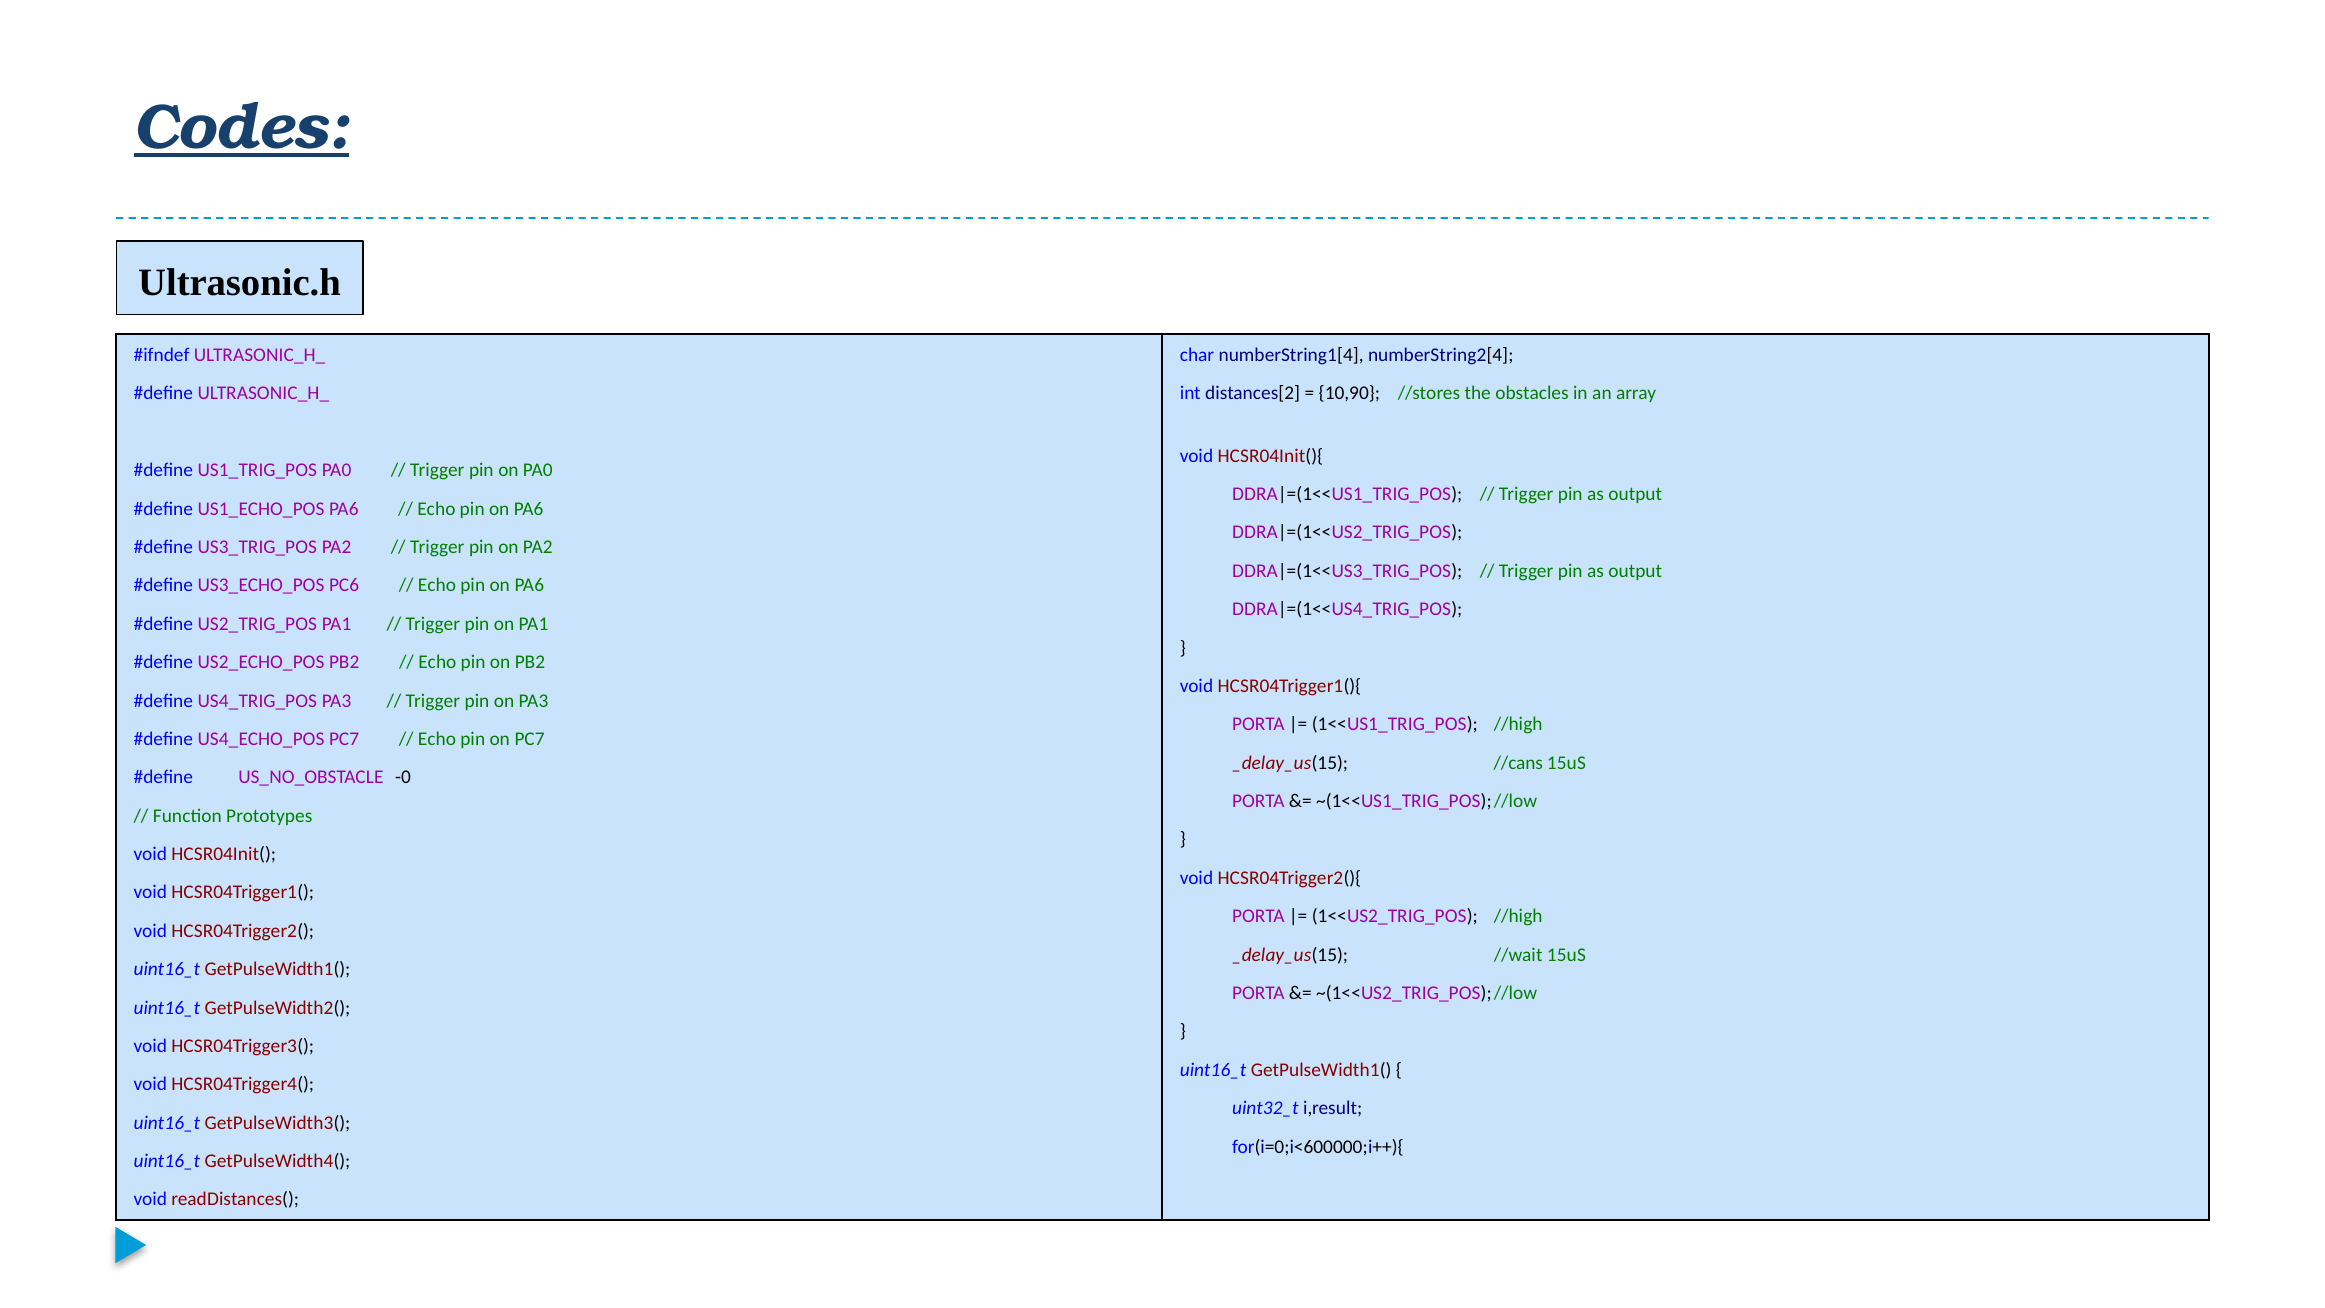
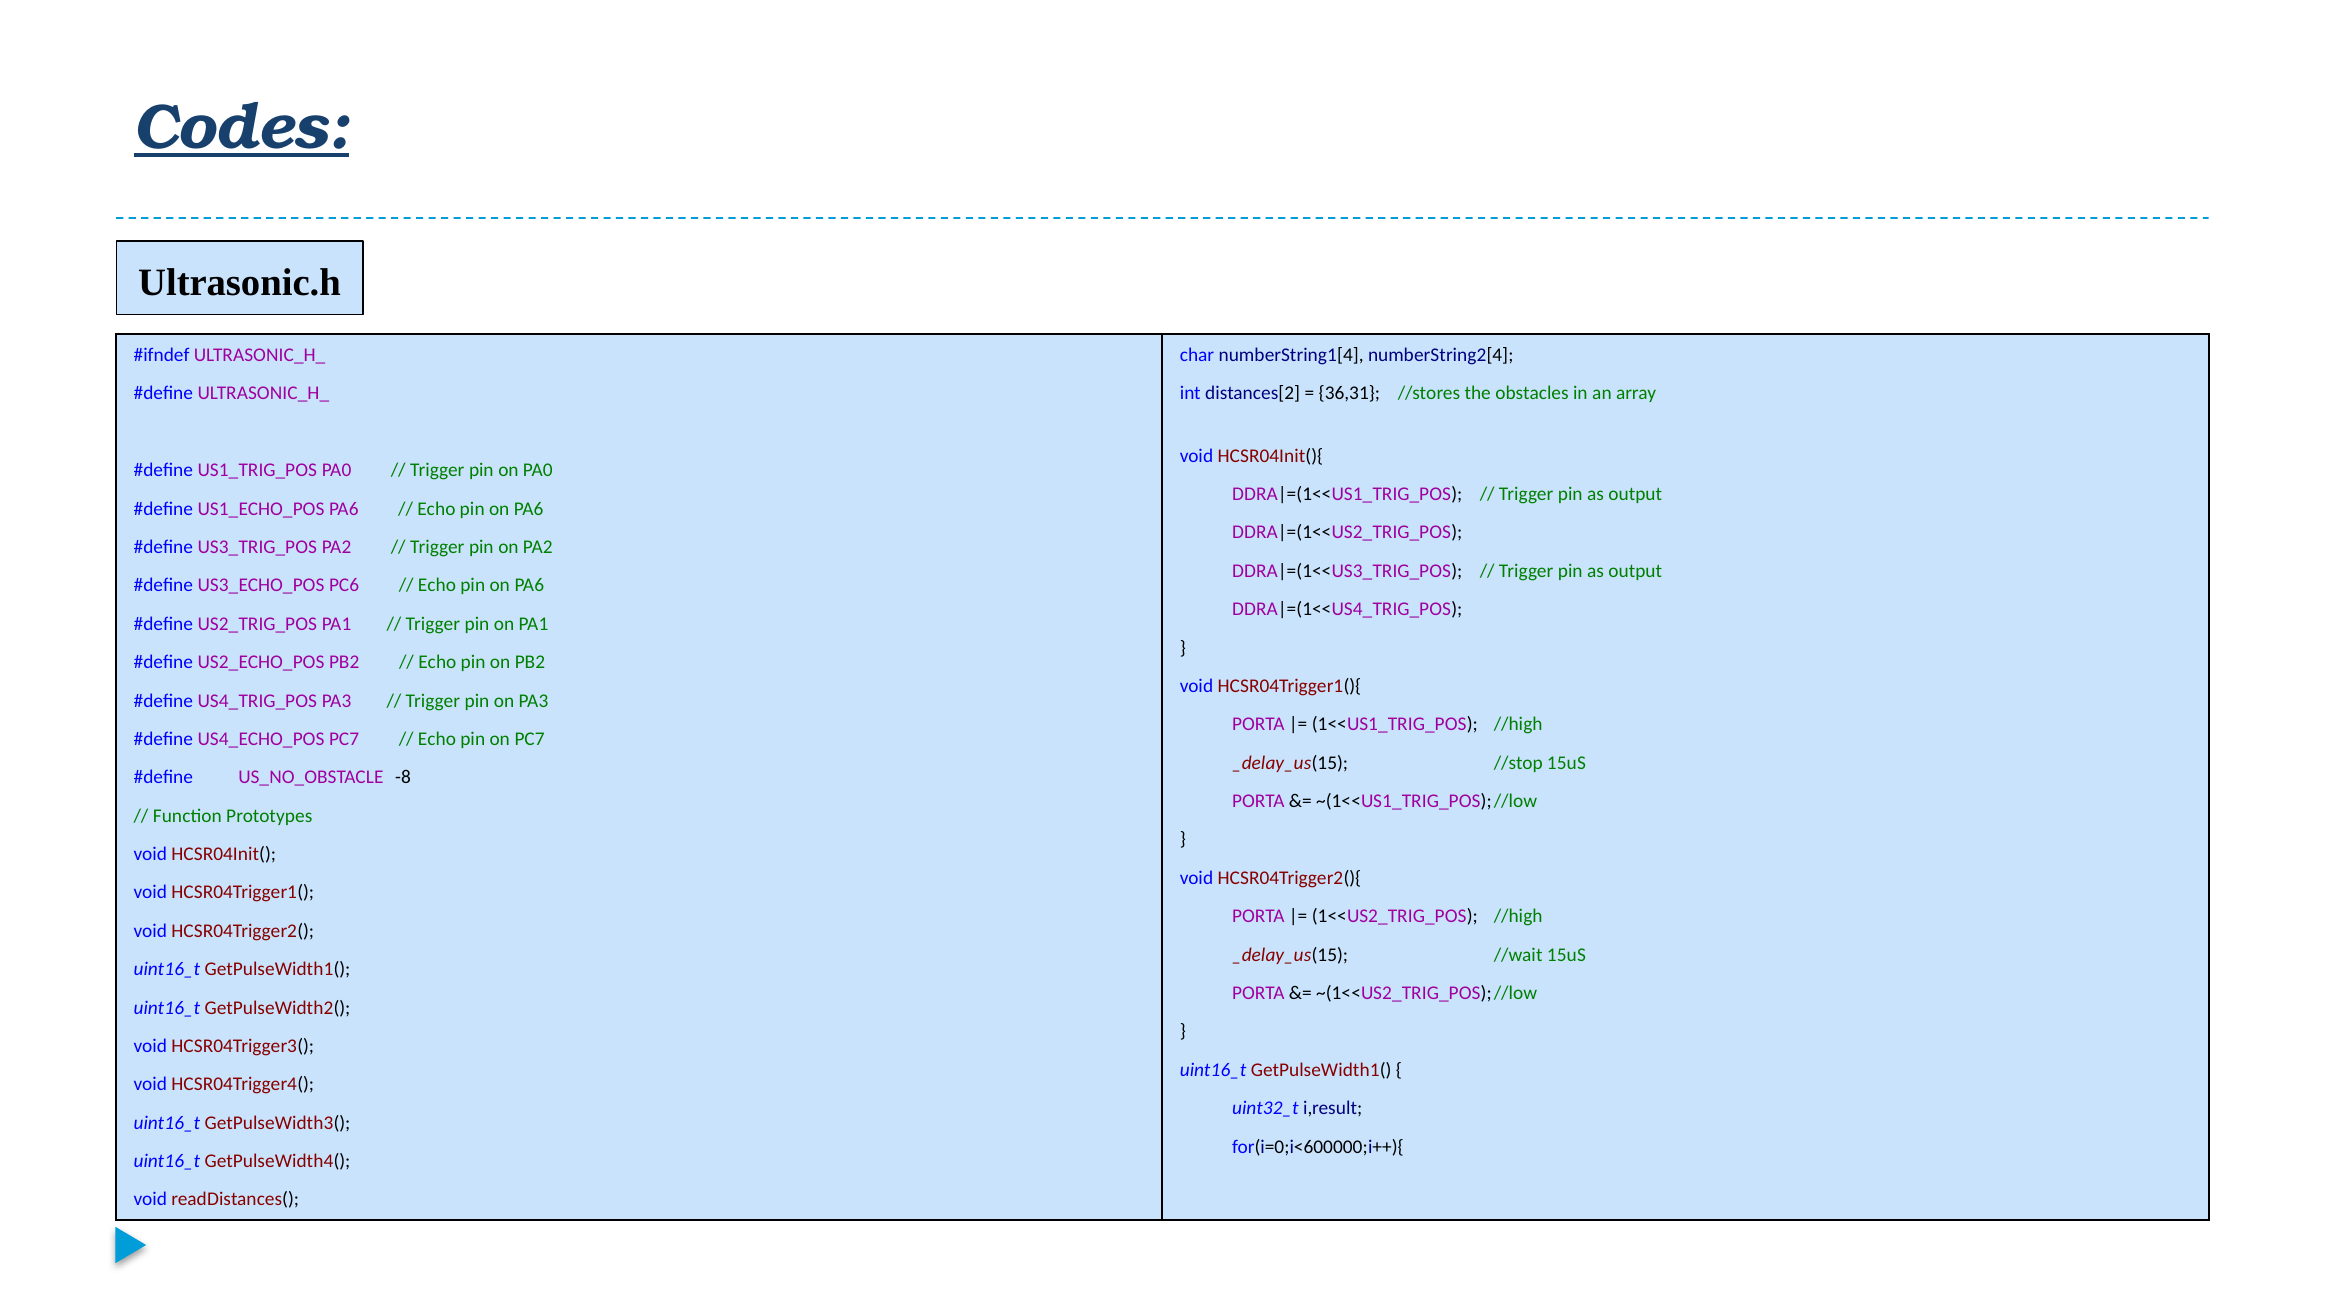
10,90: 10,90 -> 36,31 (1349, 394)
//cans: //cans -> //stop (1518, 763)
-0: -0 -> -8 (403, 777)
